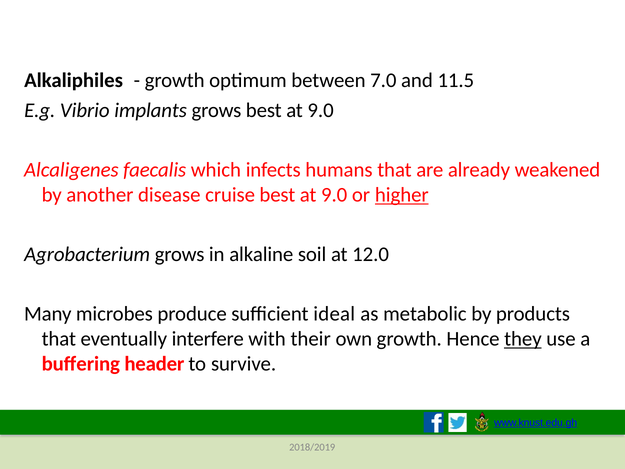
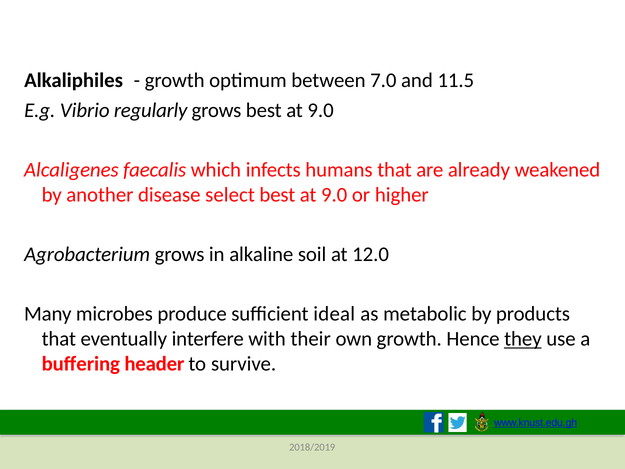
implants: implants -> regularly (151, 111)
cruise: cruise -> select (230, 195)
higher underline: present -> none (402, 195)
